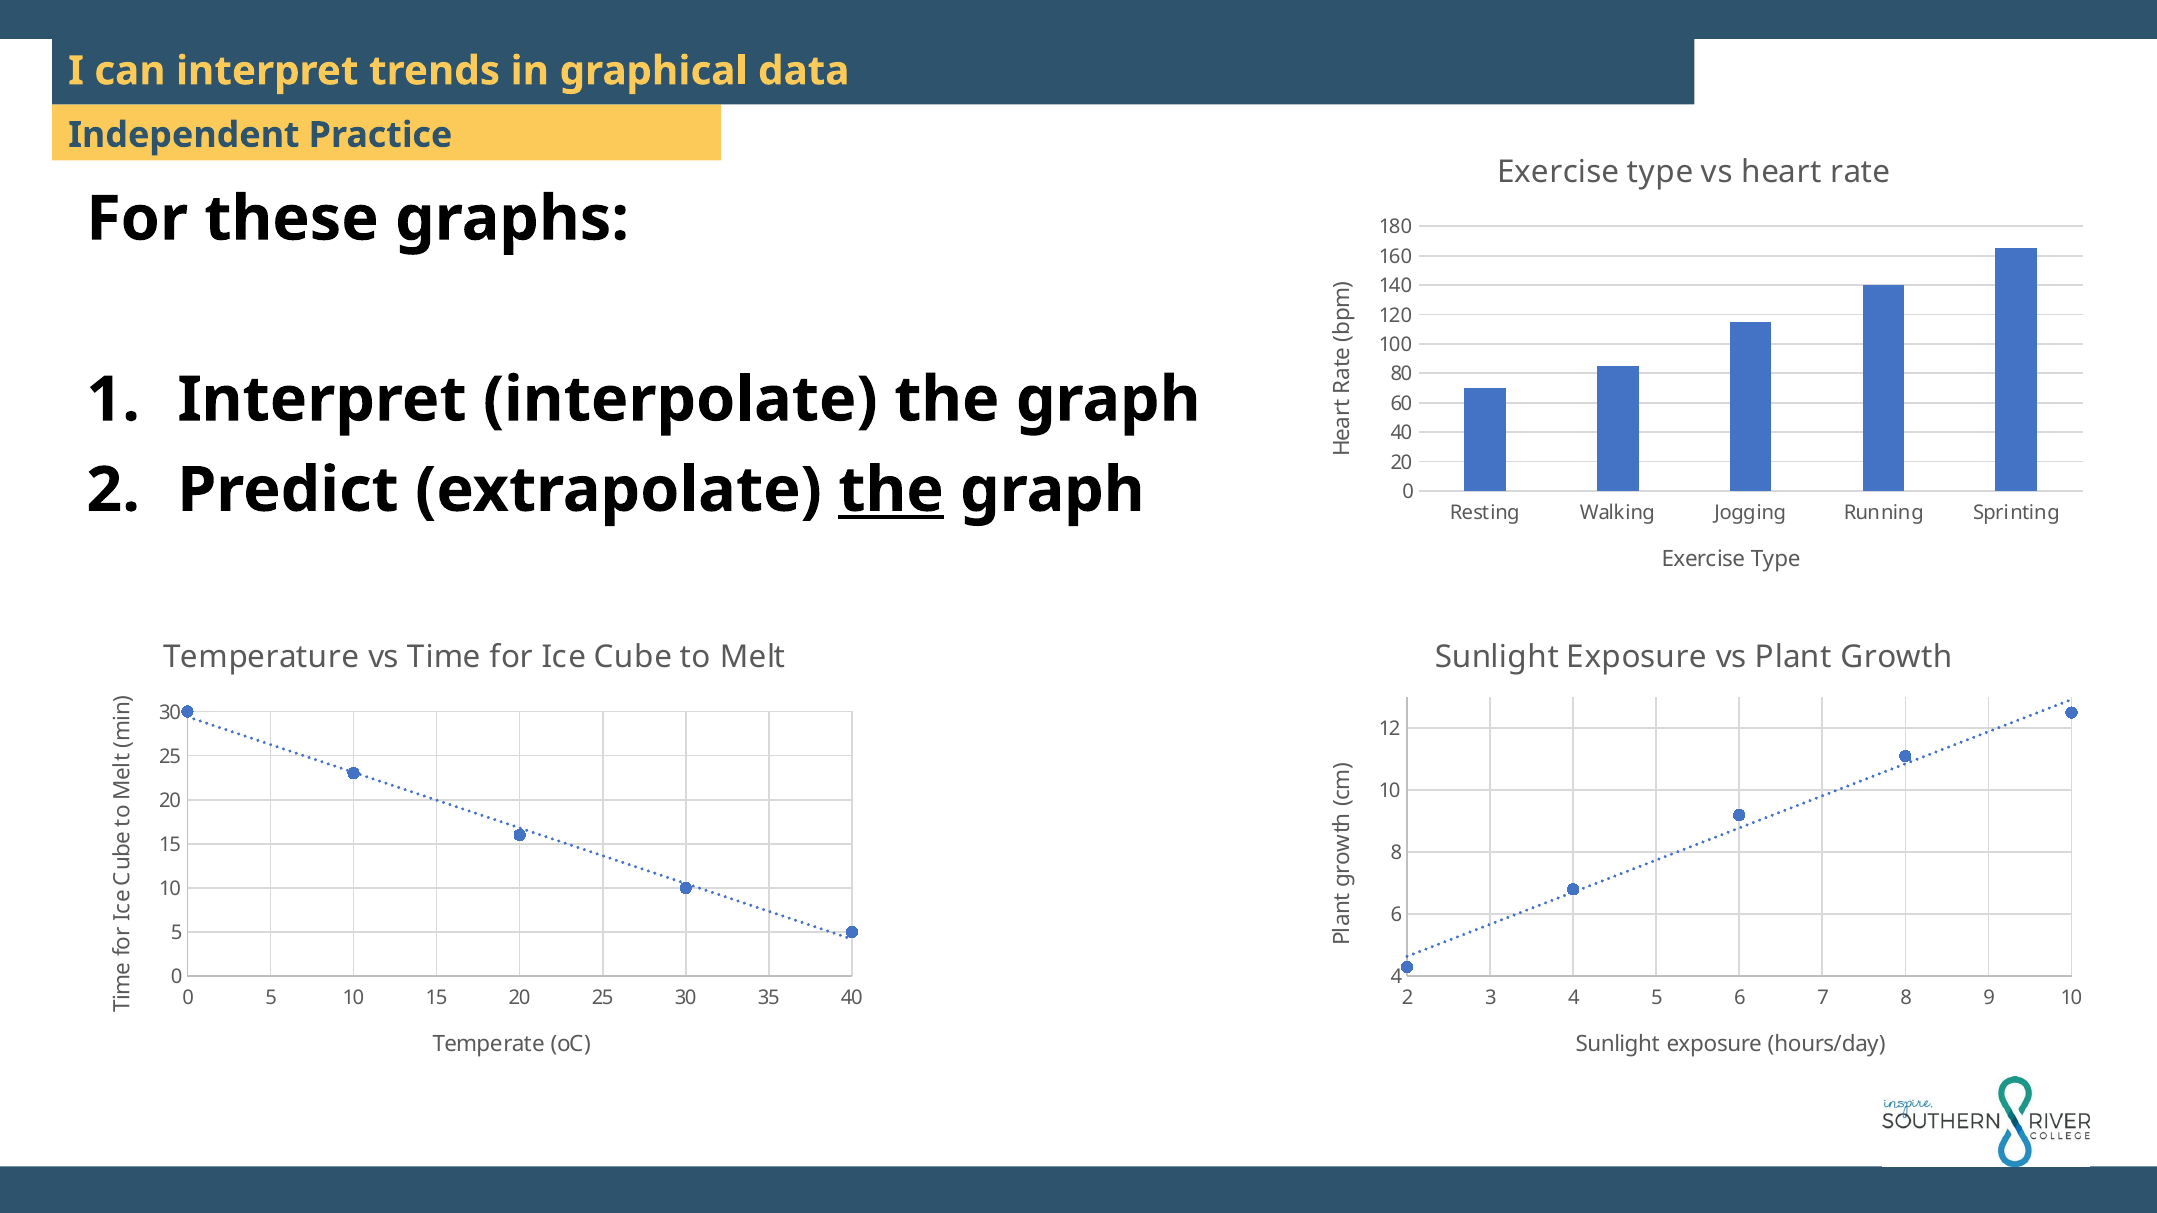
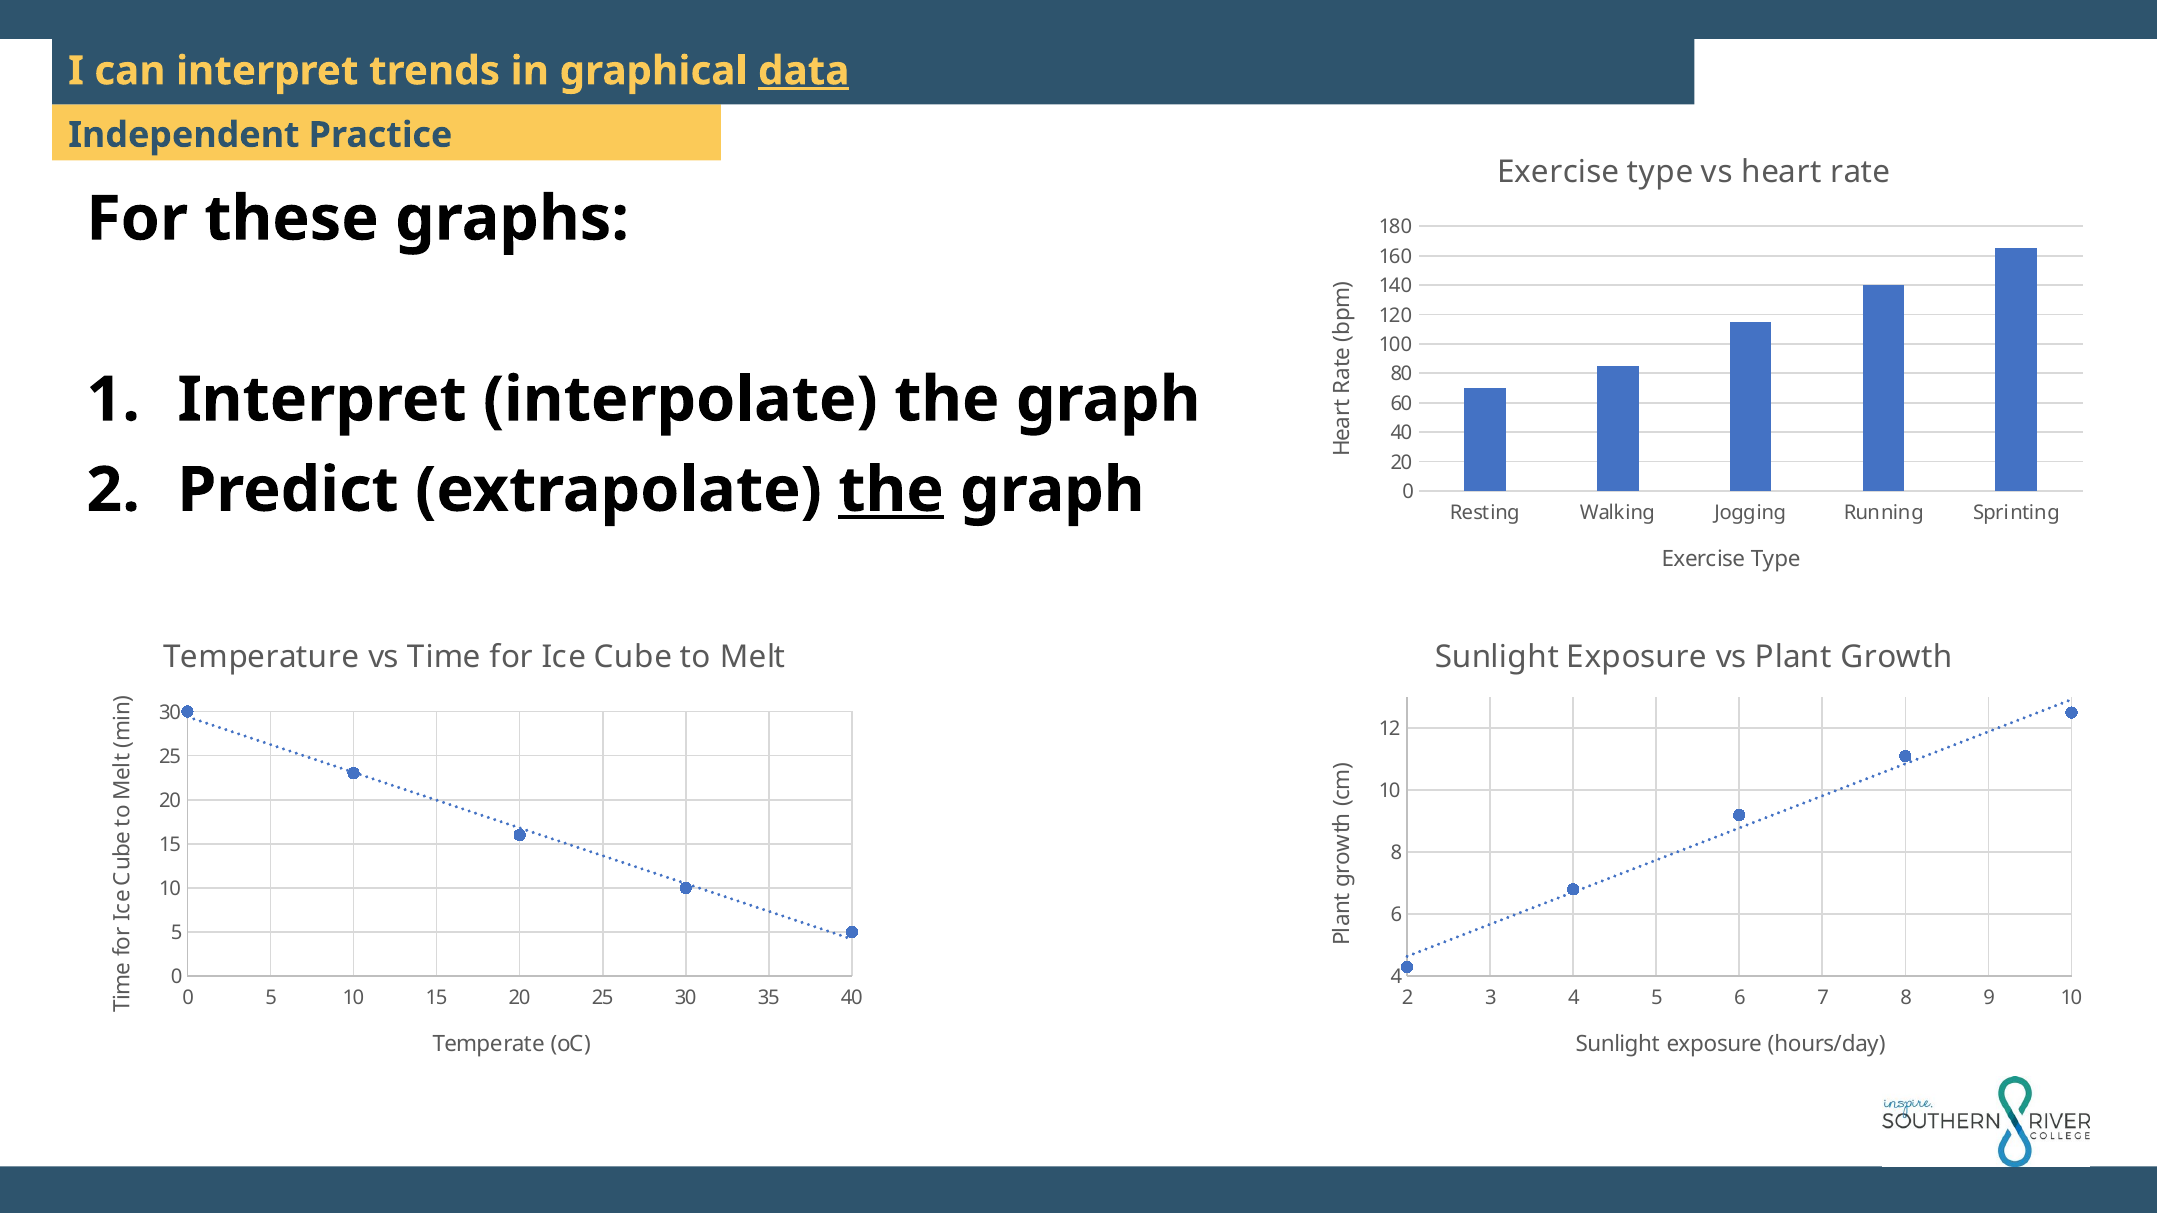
data underline: none -> present (804, 71)
